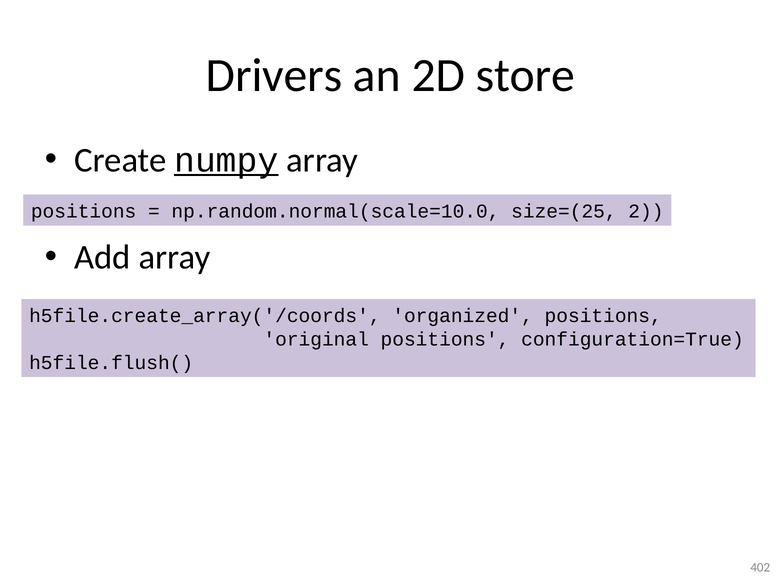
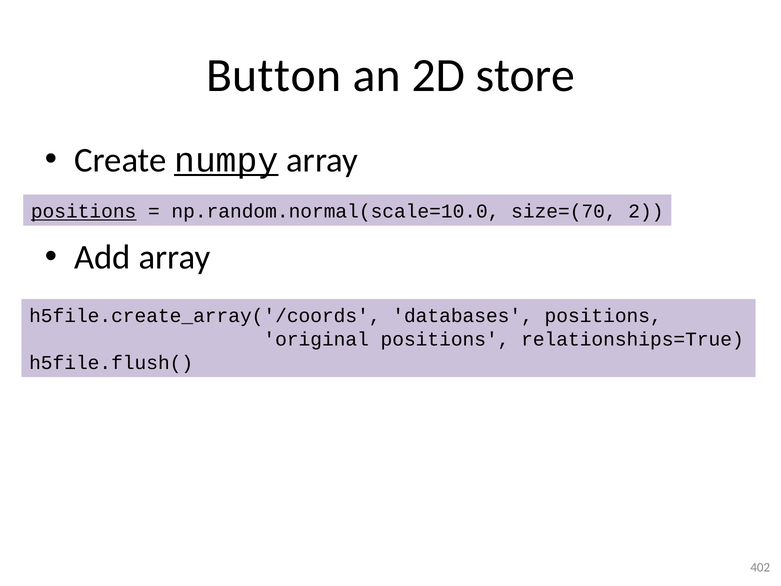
Drivers: Drivers -> Button (274, 76)
positions underline: none -> present (84, 211)
size=(25: size=(25 -> size=(70 (564, 211)
organized: organized -> databases (463, 316)
configuration=True: configuration=True -> relationships=True (632, 339)
